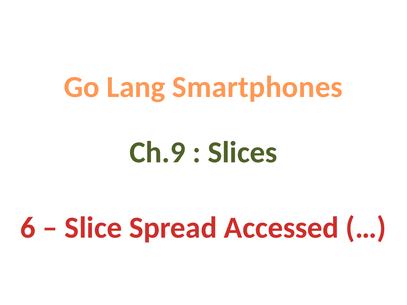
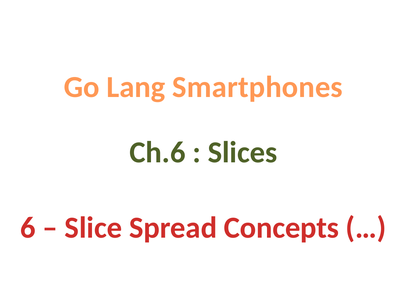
Ch.9: Ch.9 -> Ch.6 (157, 153)
Accessed: Accessed -> Concepts (281, 228)
